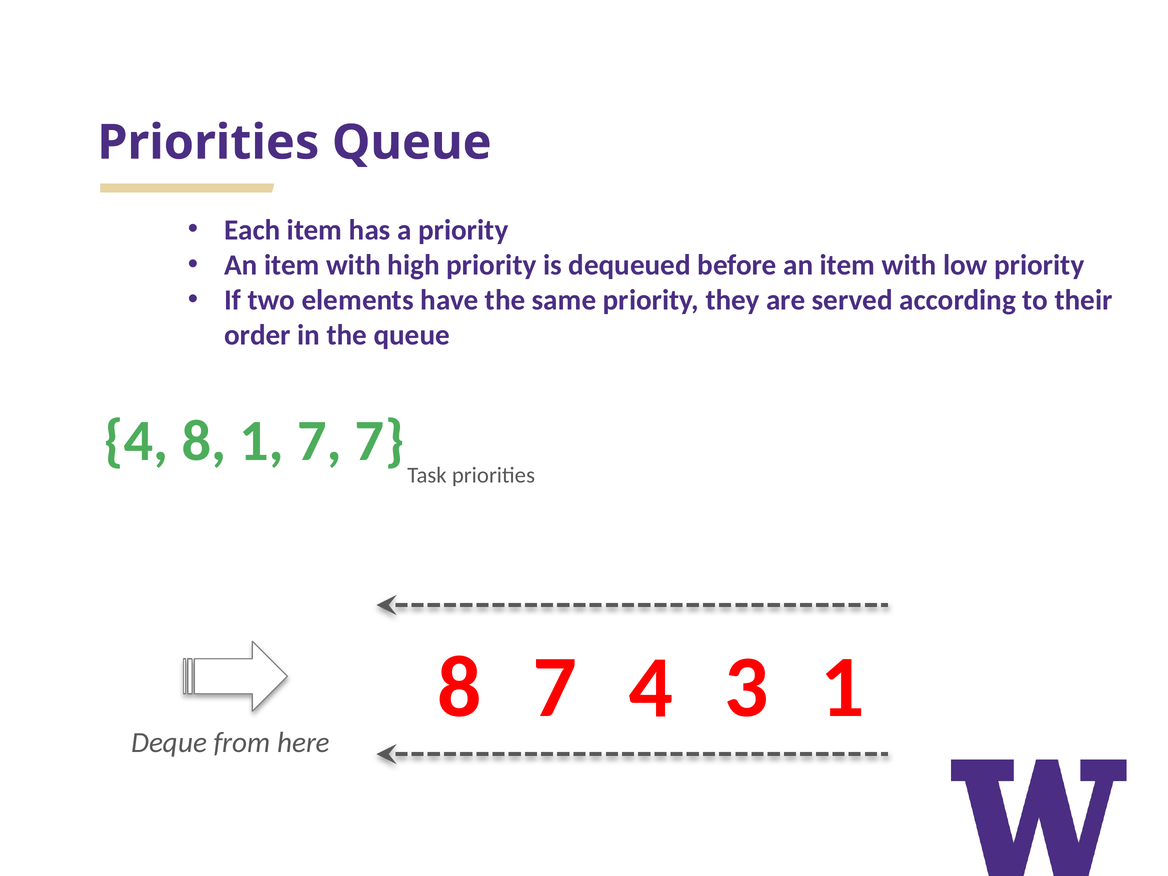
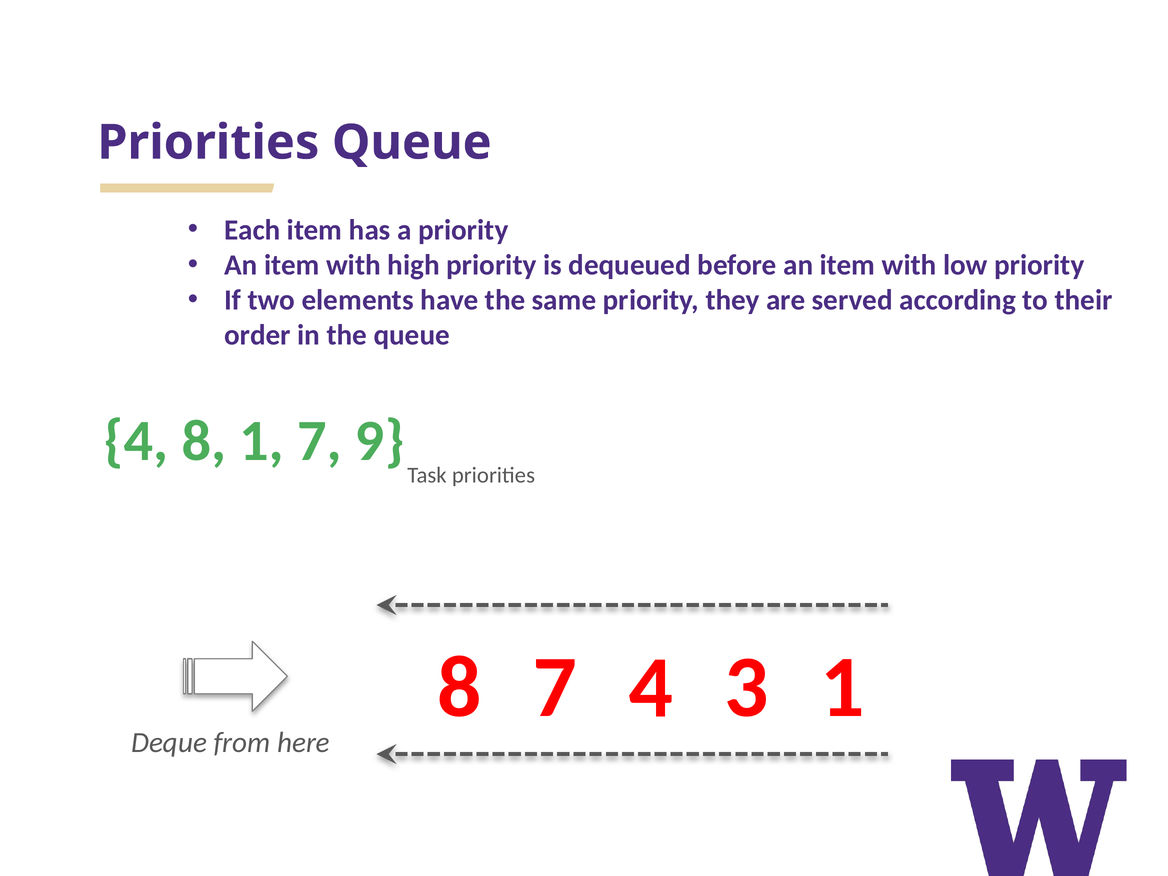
7 7: 7 -> 9 (380, 441)
